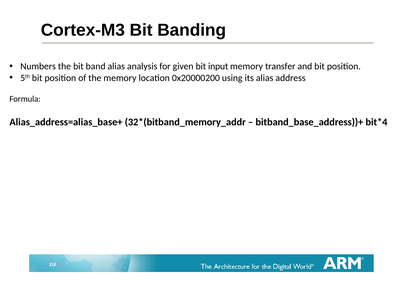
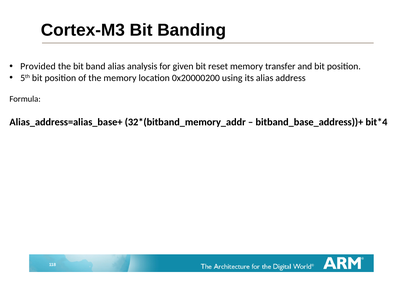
Numbers: Numbers -> Provided (38, 66)
input: input -> reset (218, 66)
